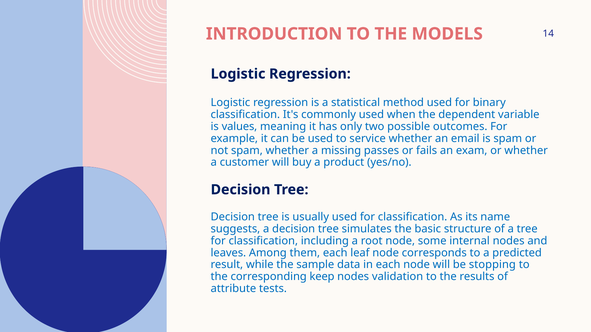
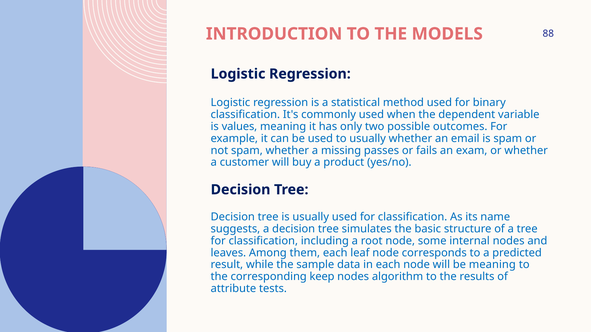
14: 14 -> 88 (548, 33)
to service: service -> usually (368, 139)
be stopping: stopping -> meaning (492, 265)
validation: validation -> algorithm (398, 277)
